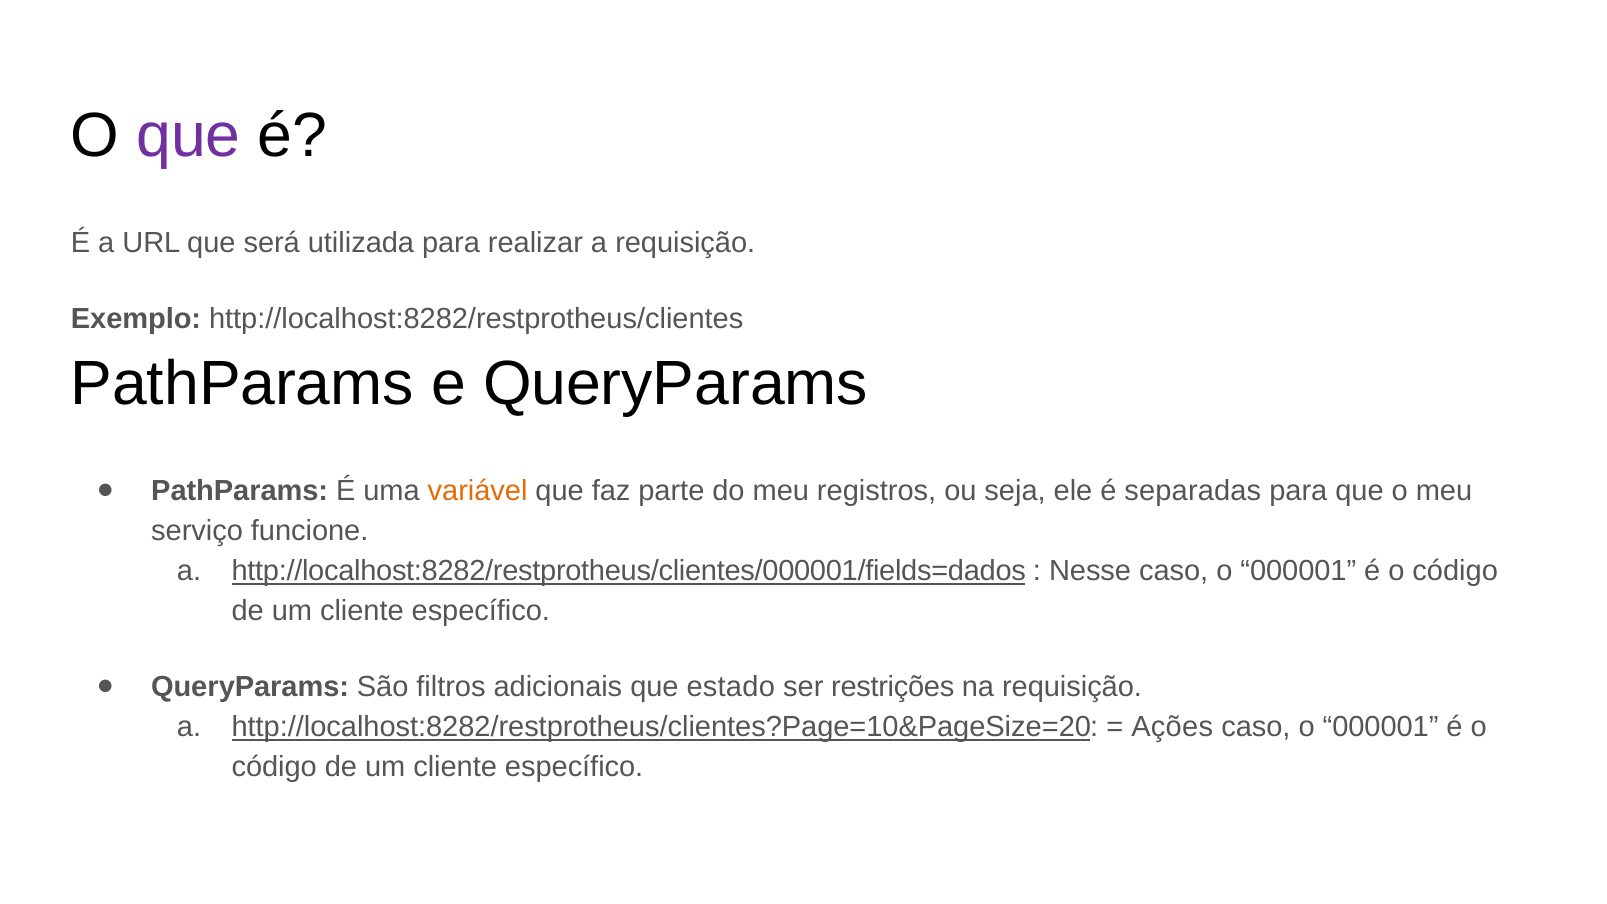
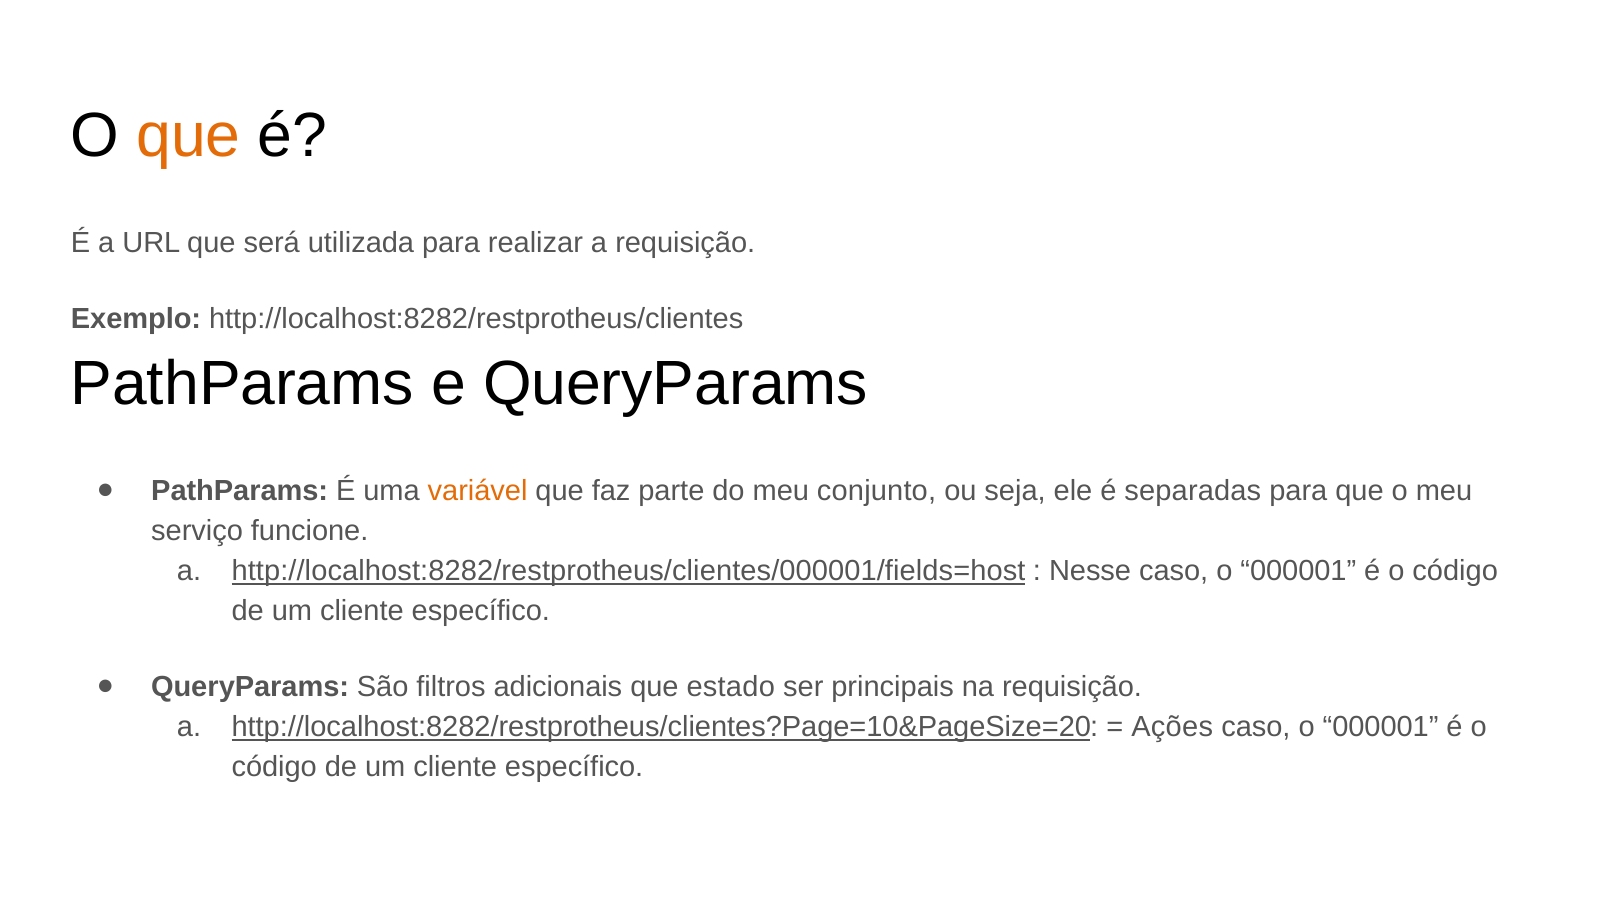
que colour: purple -> orange (189, 136)
registros: registros -> conjunto (877, 491)
http://localhost:8282/restprotheus/clientes/000001/fields=dados: http://localhost:8282/restprotheus/clientes/000001/fields=dados -> http://localhost:8282/restprotheus/clientes/000001/fields=host (629, 571)
restrições: restrições -> principais (893, 687)
